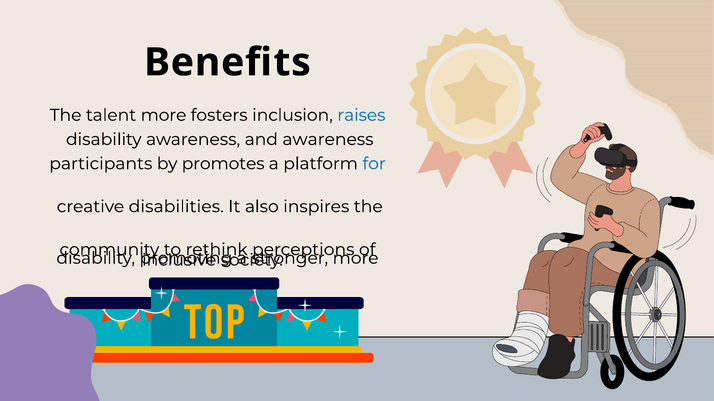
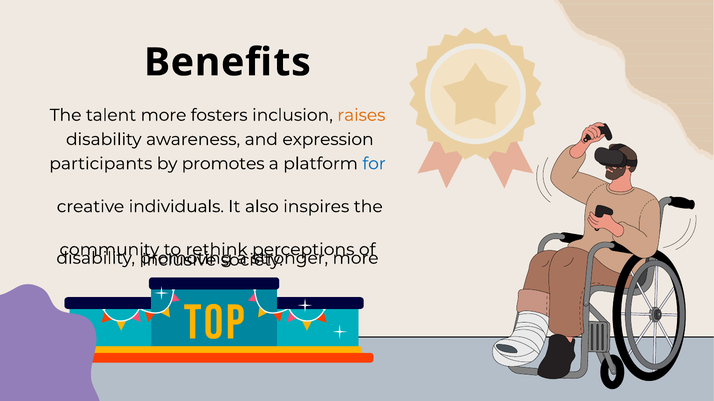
raises colour: blue -> orange (361, 115)
and awareness: awareness -> expression (328, 140)
disabilities: disabilities -> individuals (176, 207)
